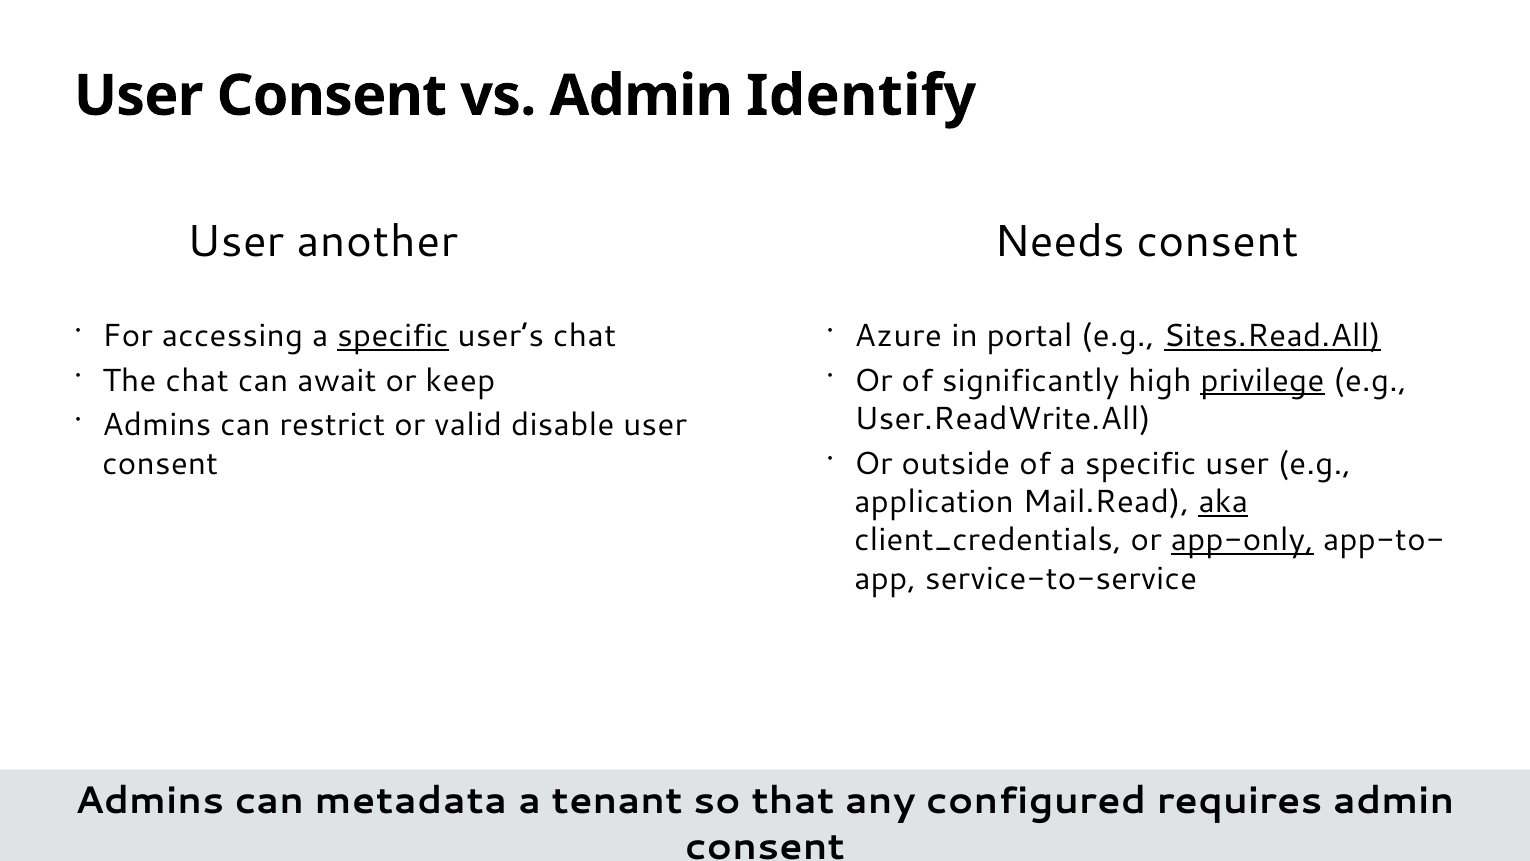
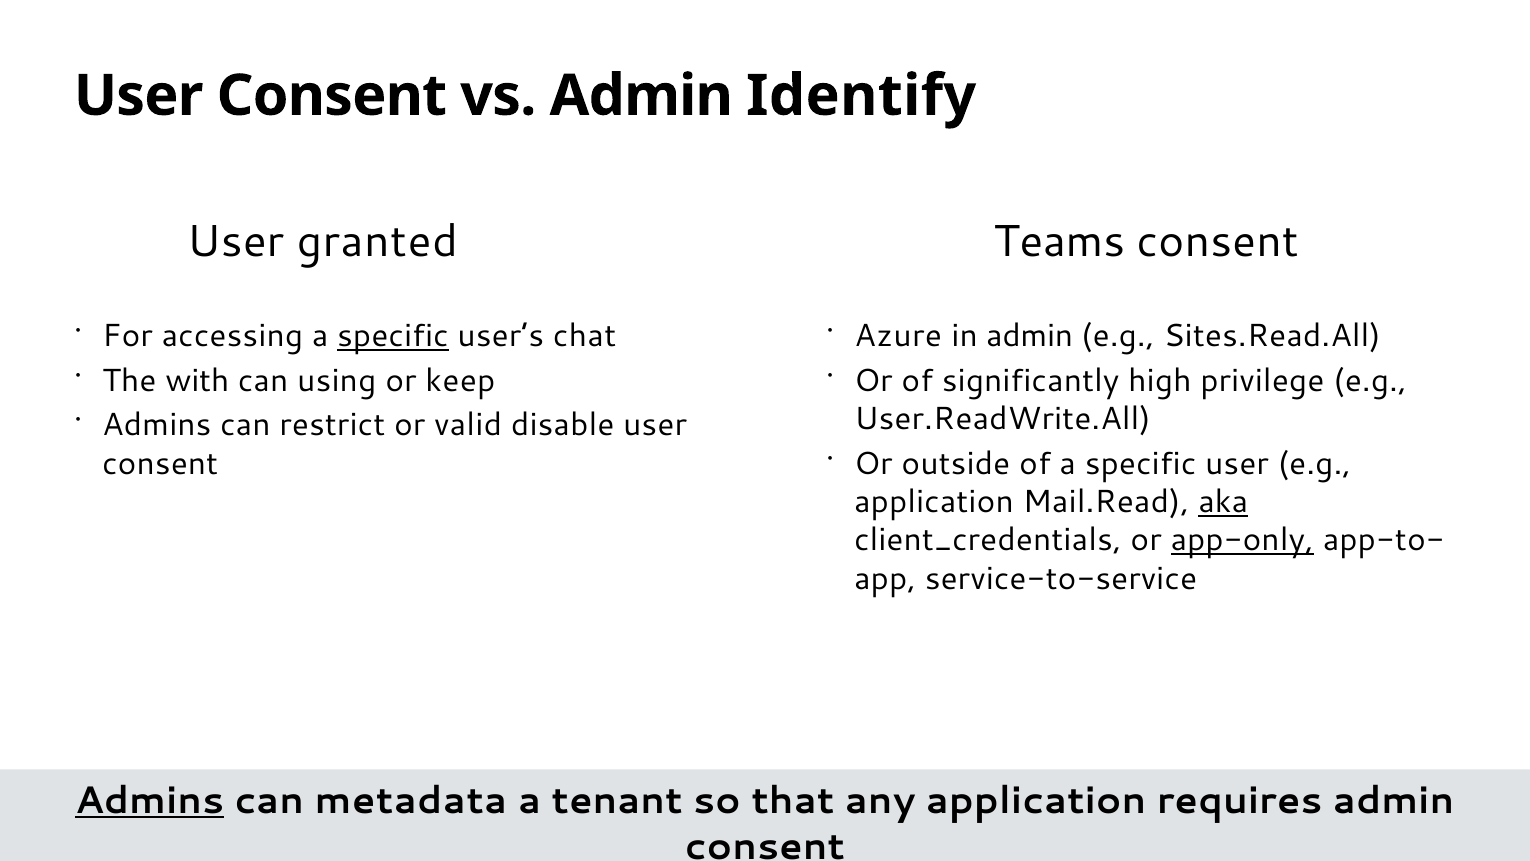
another: another -> granted (377, 242)
Needs: Needs -> Teams (1059, 242)
in portal: portal -> admin (1030, 336)
Sites.Read.All underline: present -> none (1272, 336)
The chat: chat -> with (197, 380)
await: await -> using (337, 380)
privilege underline: present -> none (1262, 380)
Admins underline: none -> present (150, 800)
any configured: configured -> application (1036, 800)
